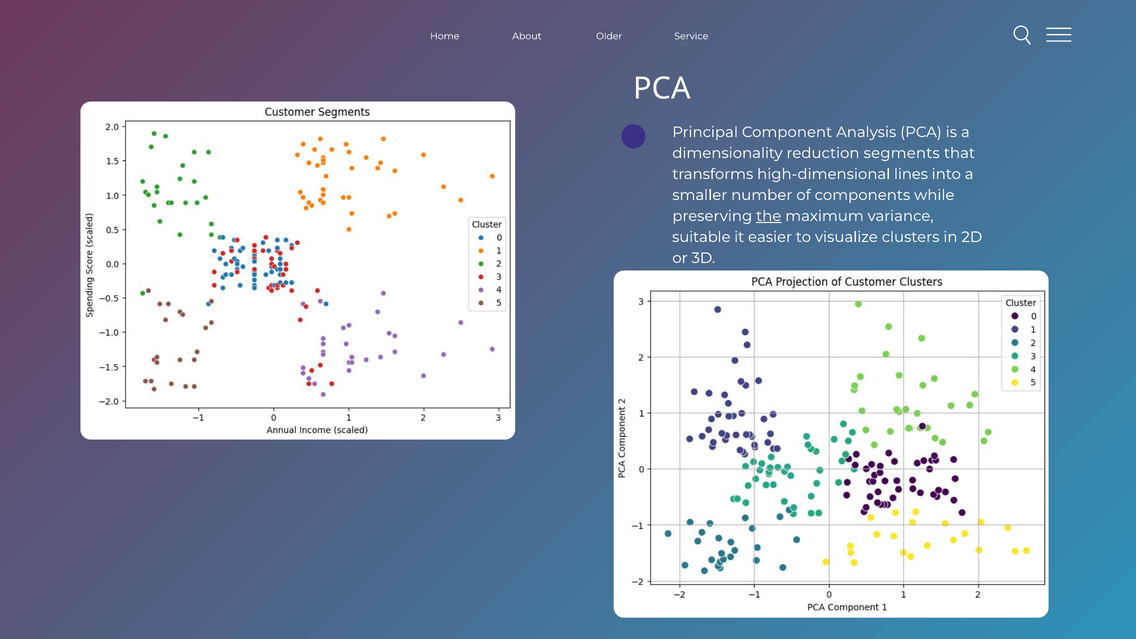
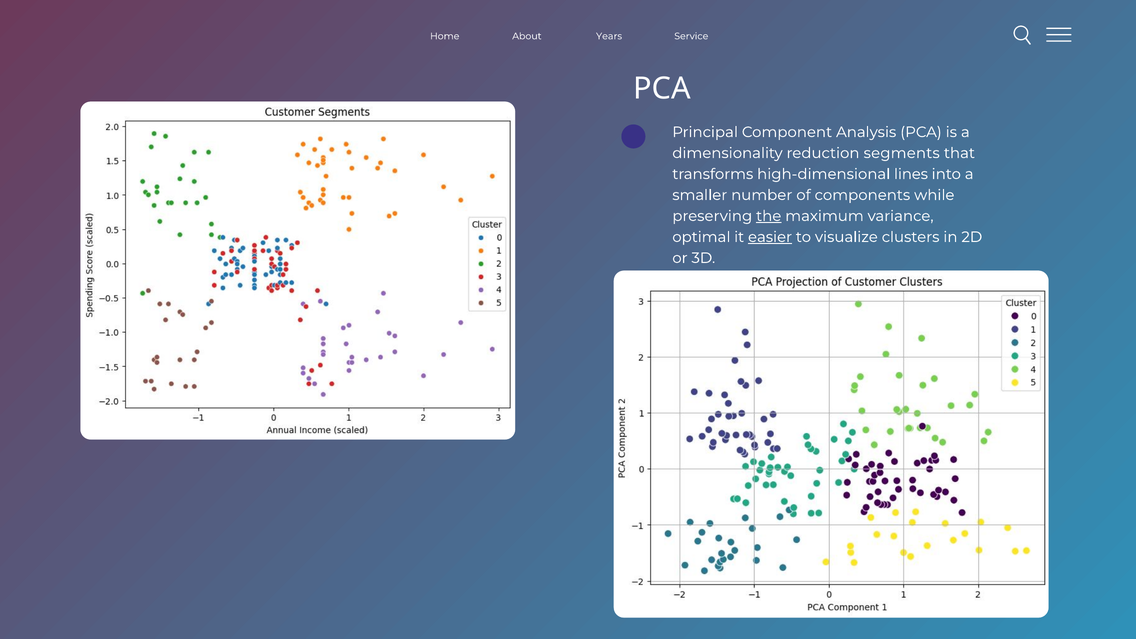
Older: Older -> Years (609, 36)
suitable: suitable -> optimal (701, 237)
easier underline: none -> present (770, 237)
